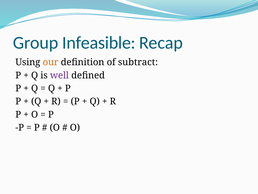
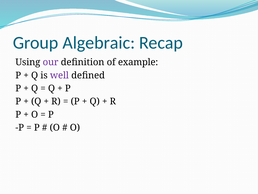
Infeasible: Infeasible -> Algebraic (99, 43)
our colour: orange -> purple (51, 62)
subtract: subtract -> example (138, 62)
